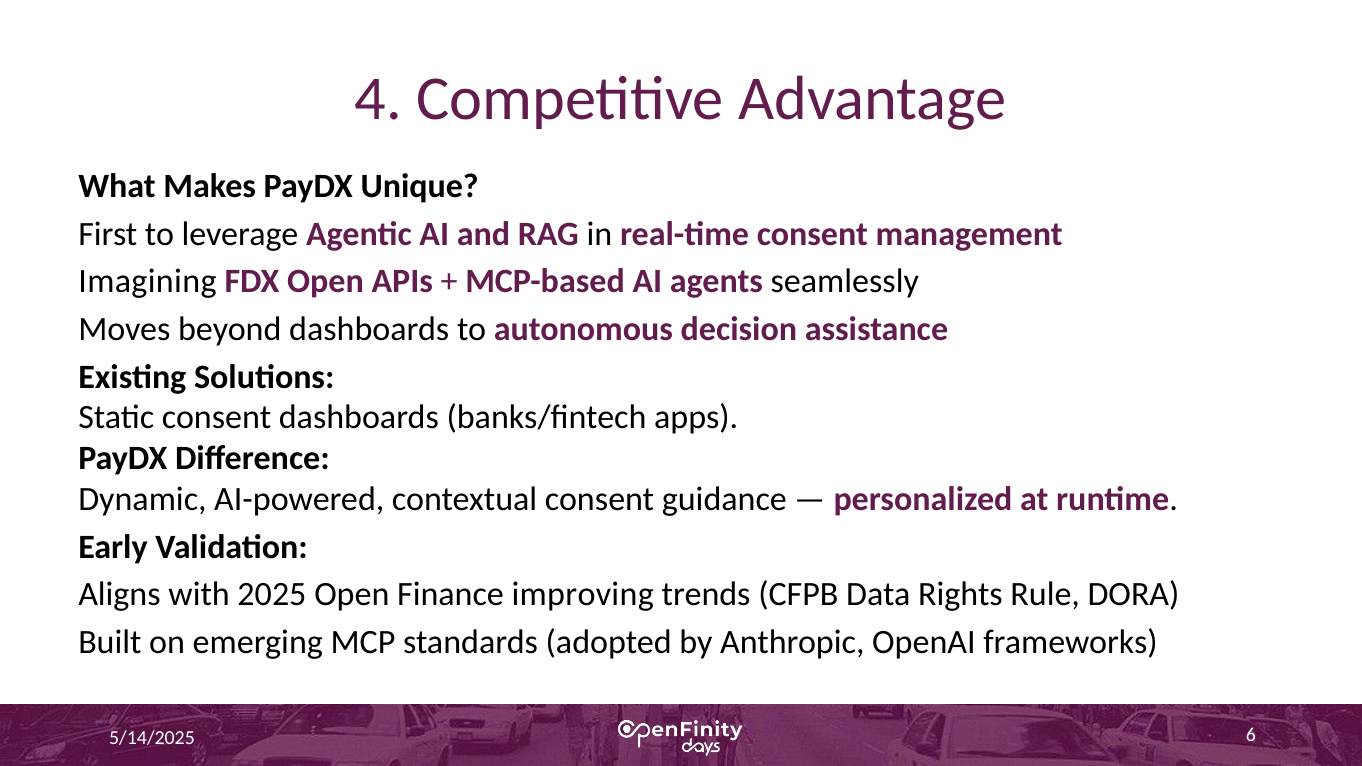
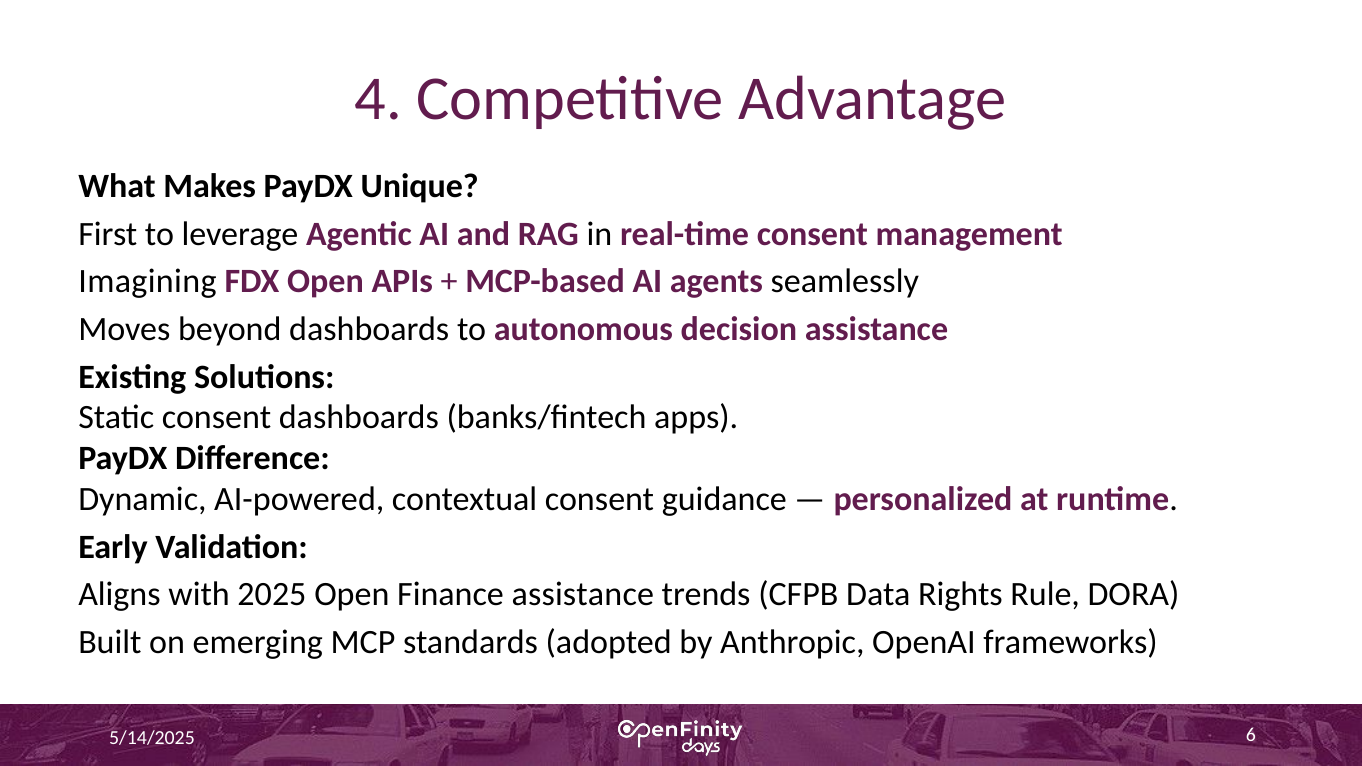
Finance improving: improving -> assistance (583, 595)
